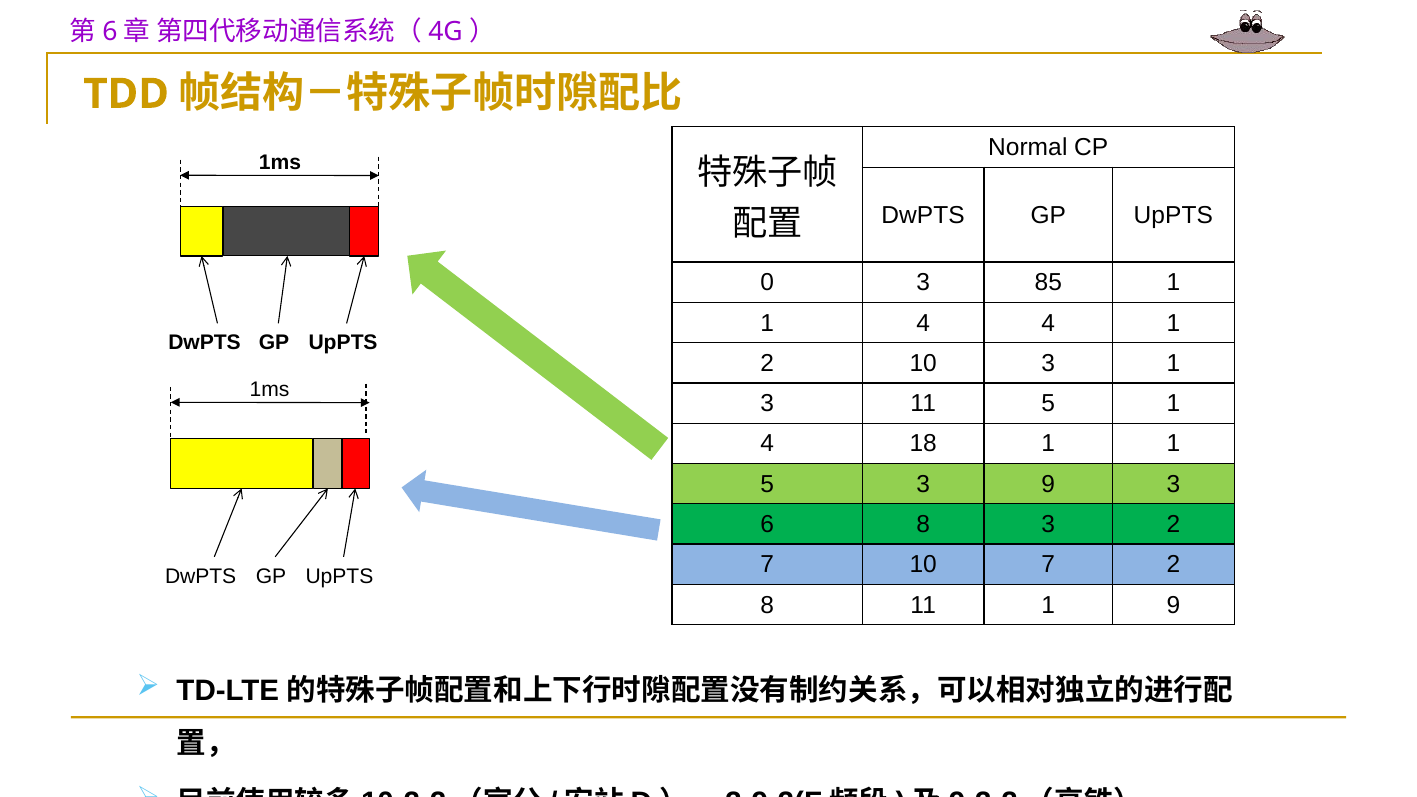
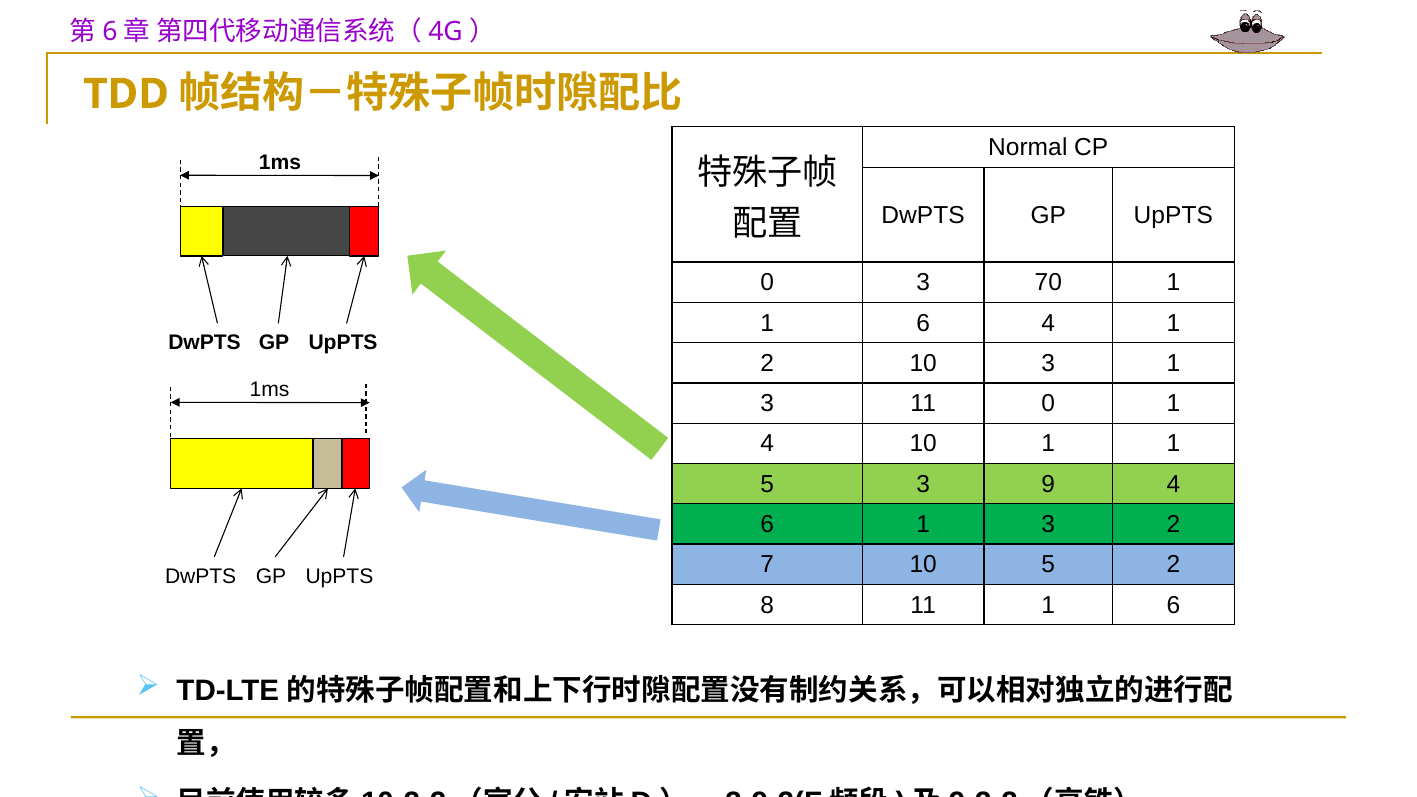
85: 85 -> 70 (1048, 283)
4: 4 -> 6 (923, 323)
11 5: 5 -> 0 (1048, 404)
4 18: 18 -> 10 (923, 444)
9 3: 3 -> 4 (1173, 484)
6 8: 8 -> 1 (923, 524)
10 7: 7 -> 5 (1048, 565)
11 1 9: 9 -> 6 (1173, 605)
